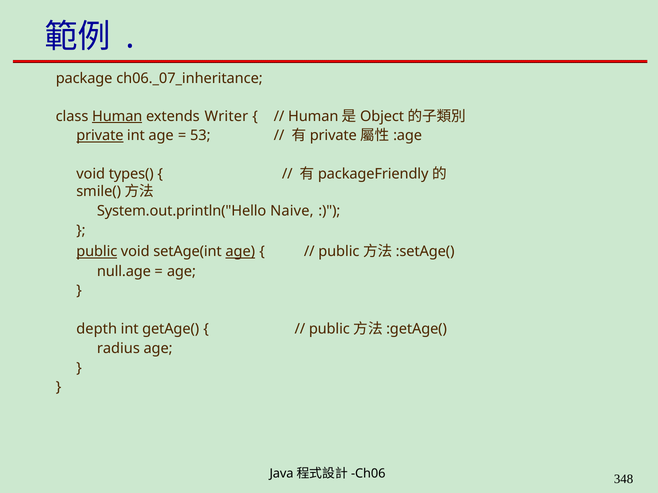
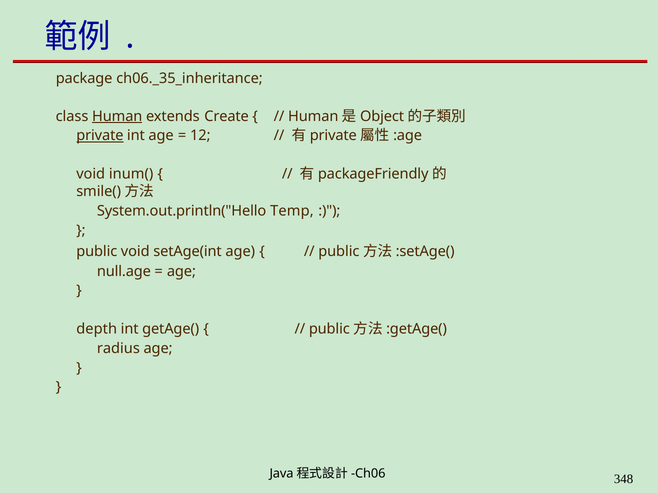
ch06._07_inheritance: ch06._07_inheritance -> ch06._35_inheritance (189, 78)
Writer: Writer -> Create (227, 116)
53: 53 -> 12 (200, 136)
types(: types( -> inum( (131, 174)
Naive: Naive -> Temp (292, 211)
public underline: present -> none (97, 252)
age underline: present -> none (240, 252)
